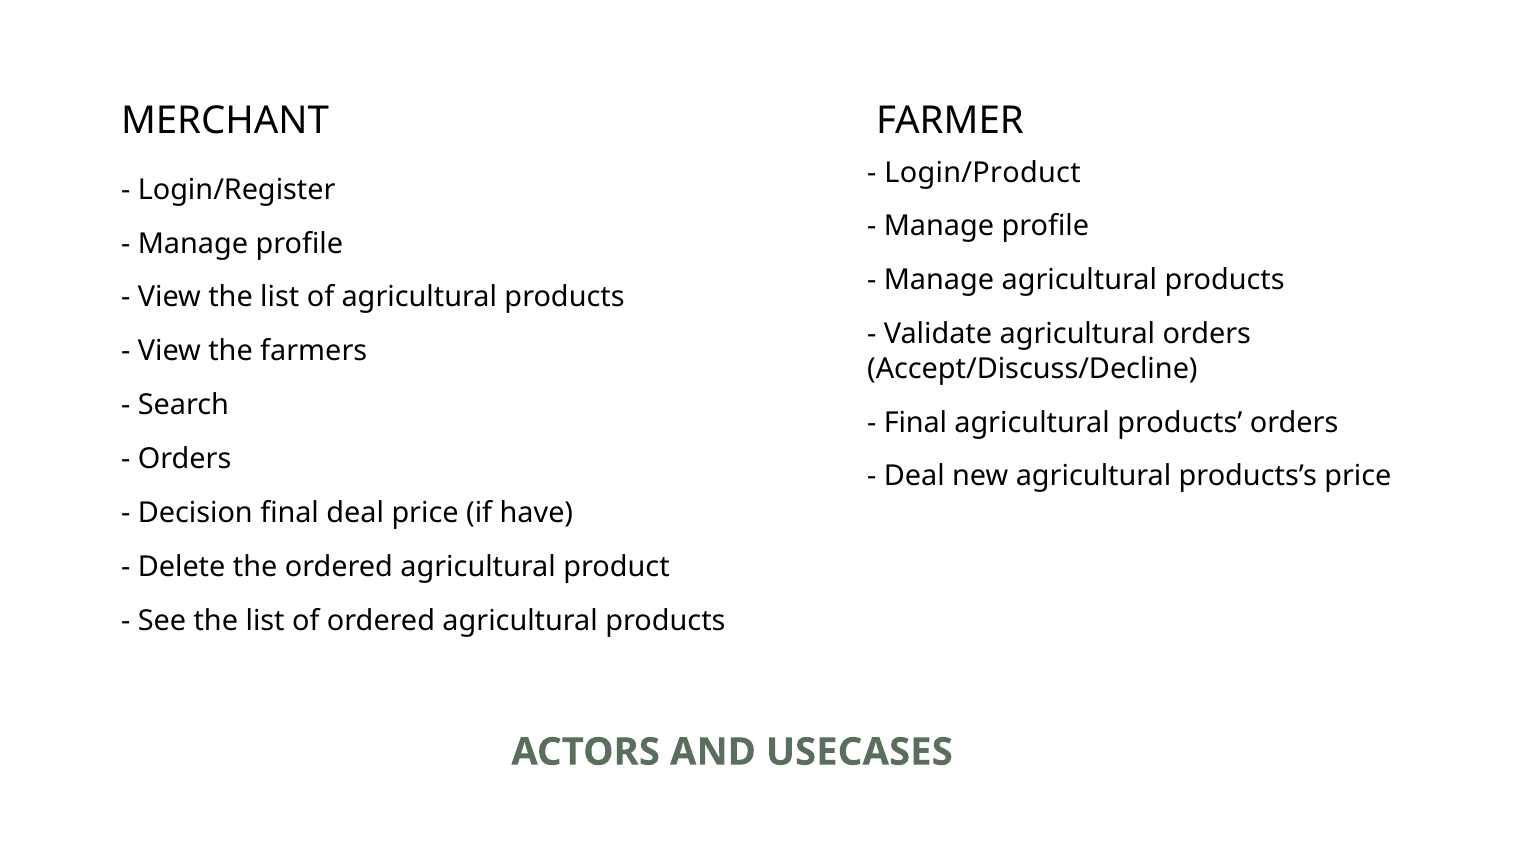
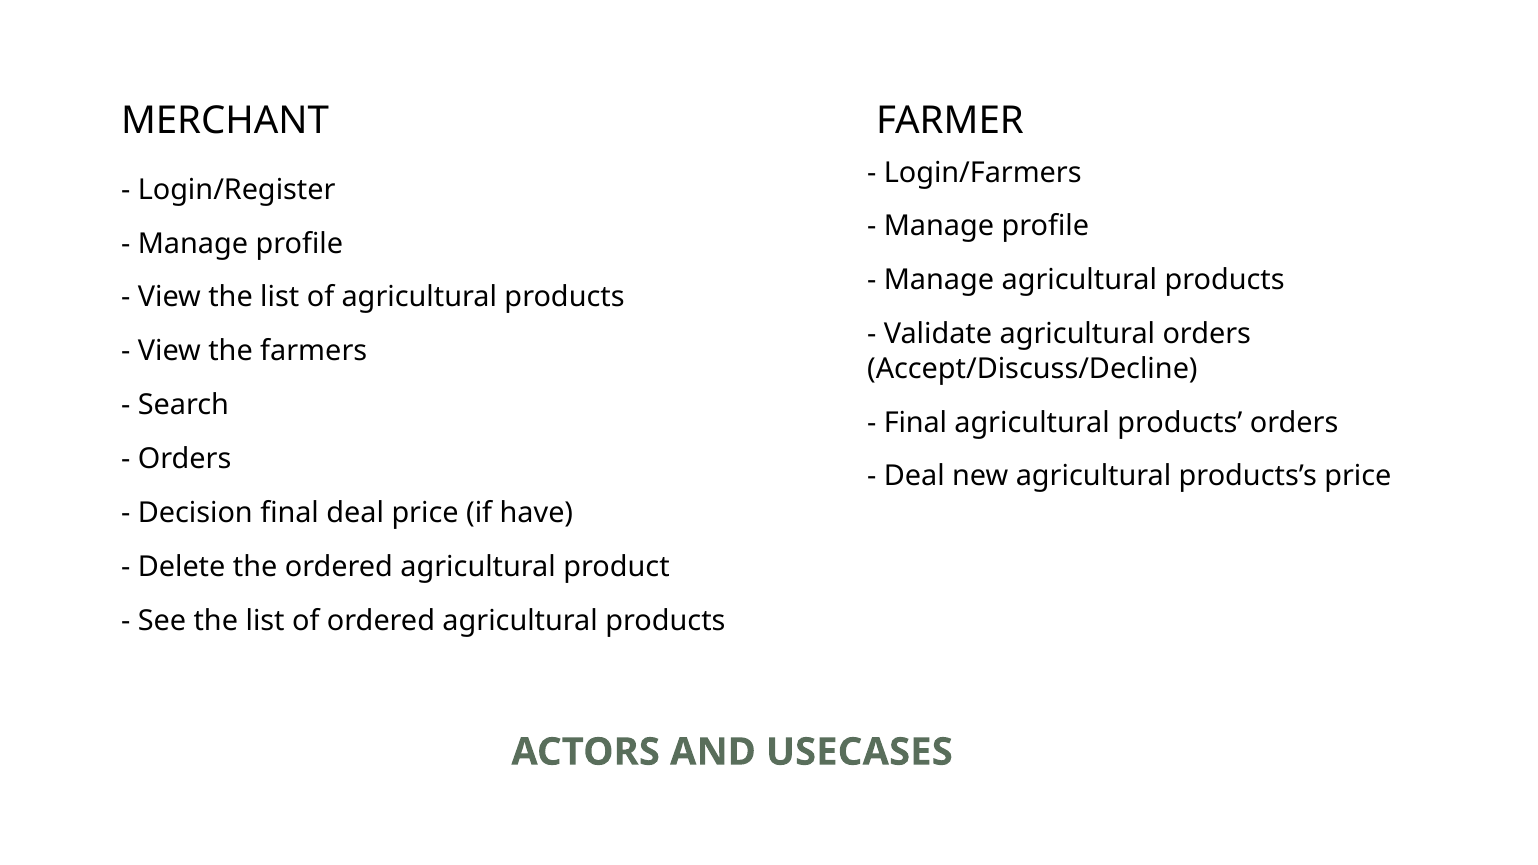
Login/Product: Login/Product -> Login/Farmers (983, 173)
